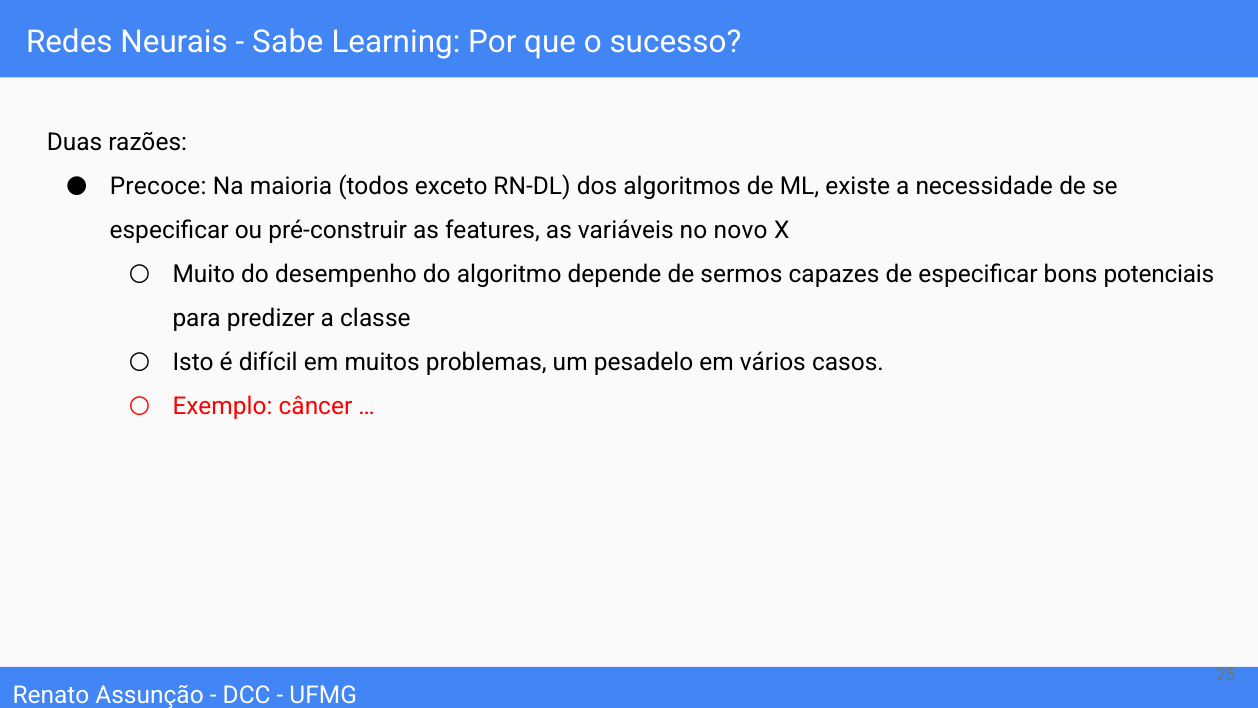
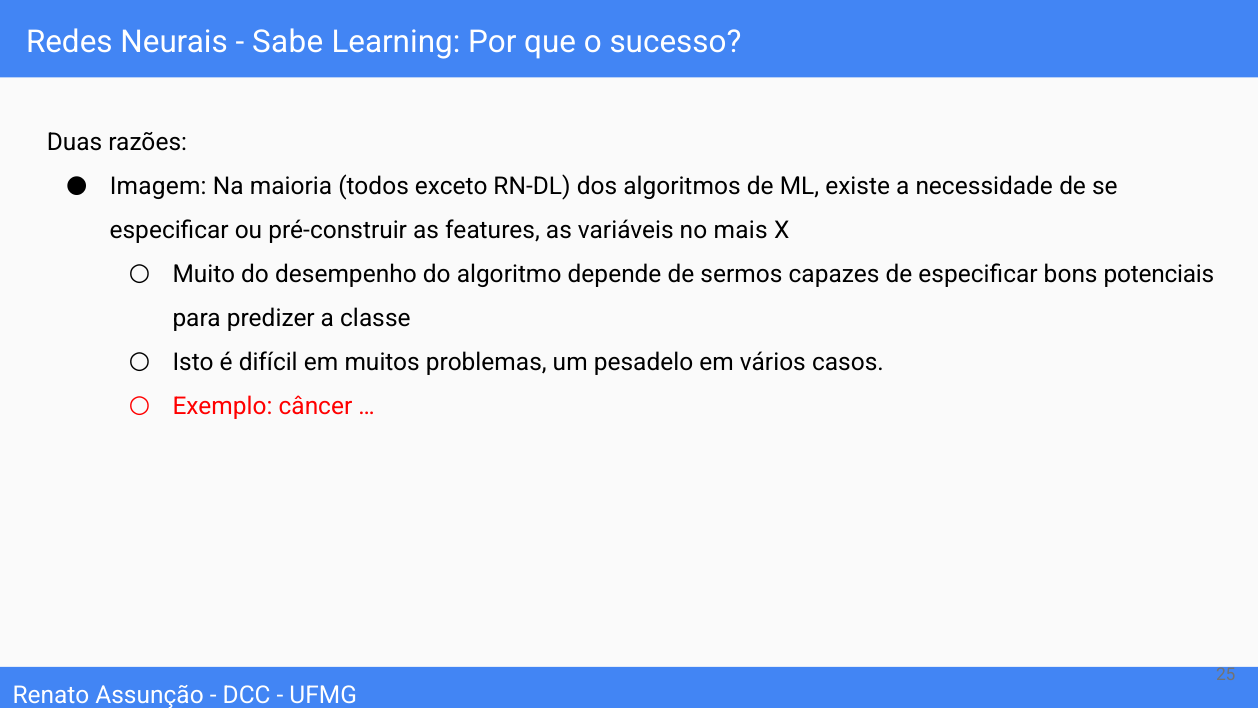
Precoce: Precoce -> Imagem (158, 186)
novo: novo -> mais (741, 230)
